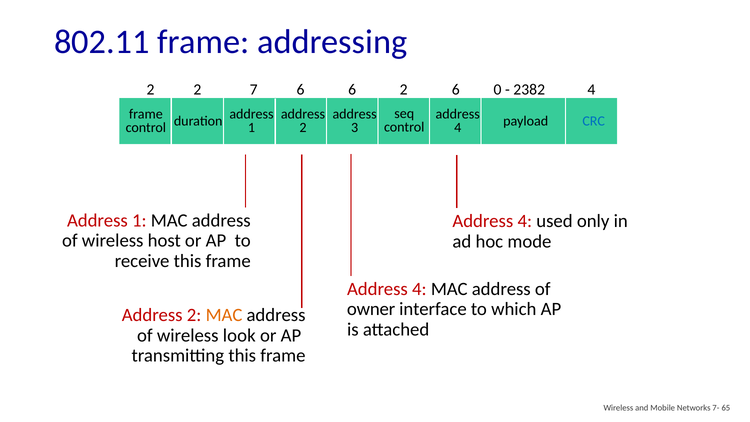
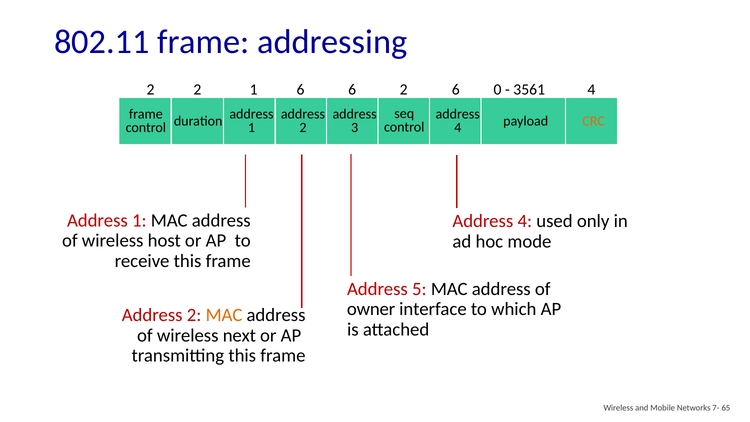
2 7: 7 -> 1 (254, 90)
2382: 2382 -> 3561 (529, 90)
CRC colour: blue -> orange (594, 121)
4: 4 -> 5 (419, 289)
look: look -> next (239, 335)
